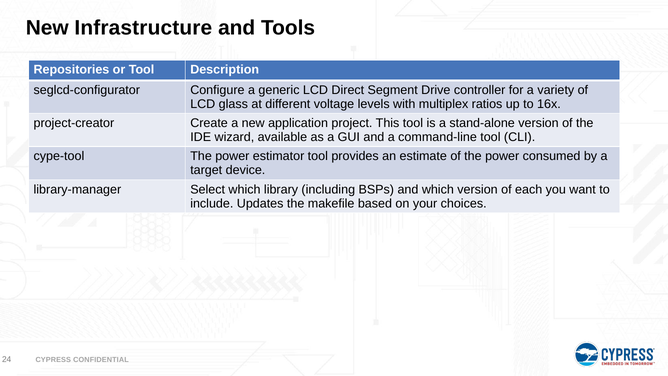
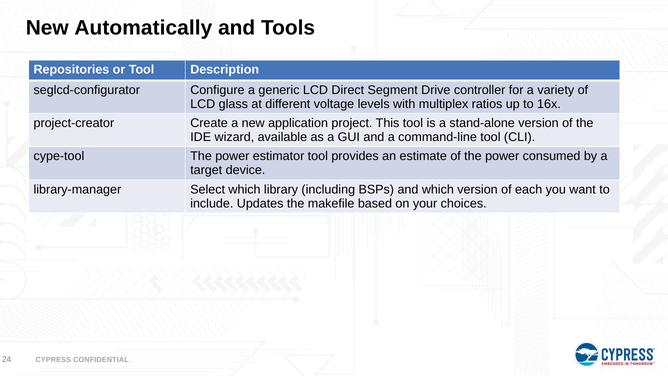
Infrastructure: Infrastructure -> Automatically (143, 28)
